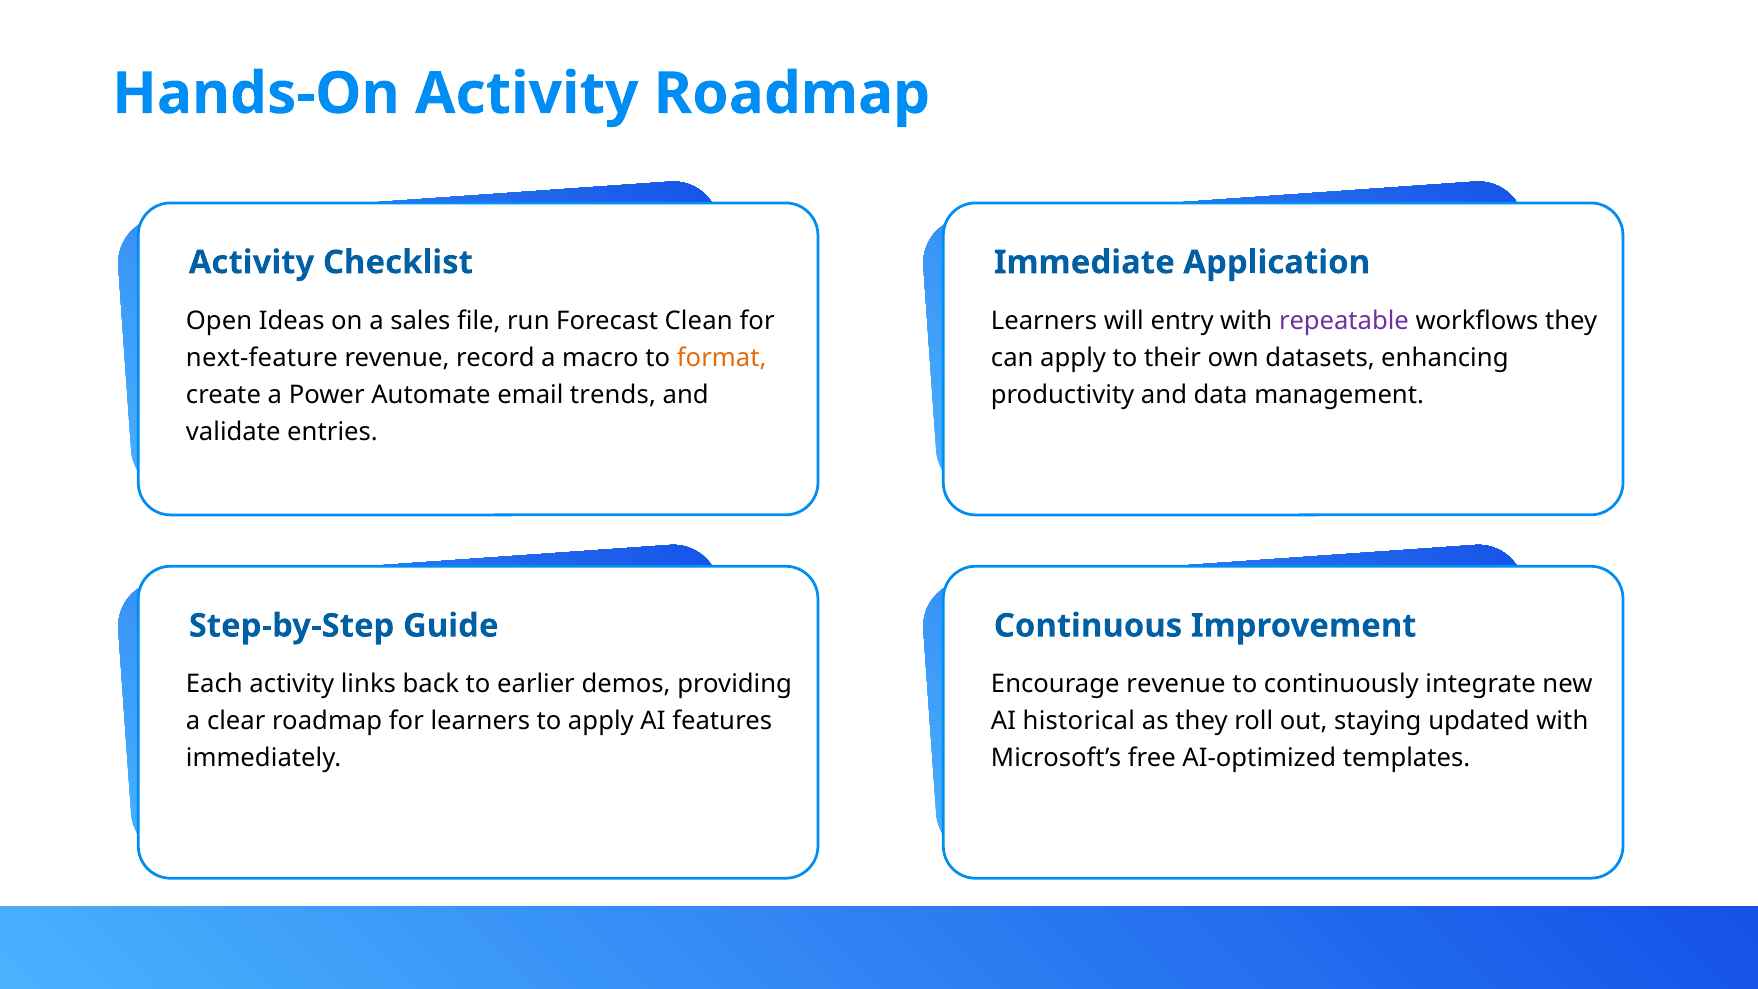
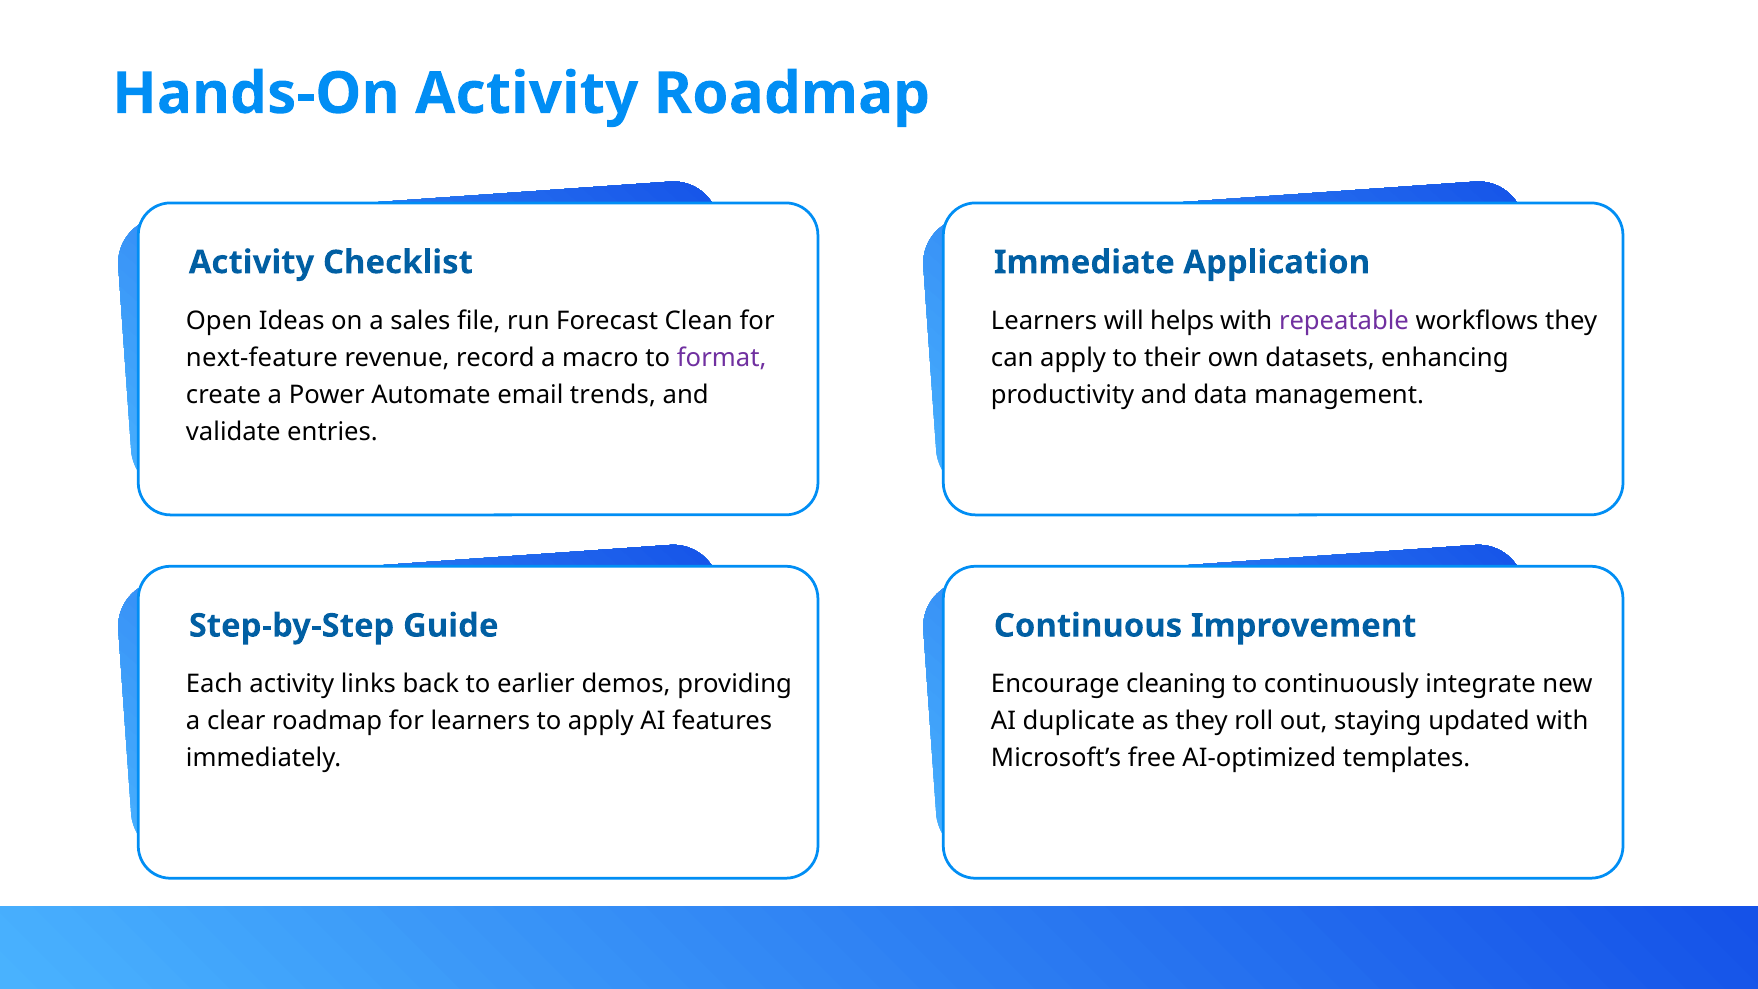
entry: entry -> helps (1182, 321)
format colour: orange -> purple (722, 358)
Encourage revenue: revenue -> cleaning (1176, 684)
historical: historical -> duplicate (1079, 721)
